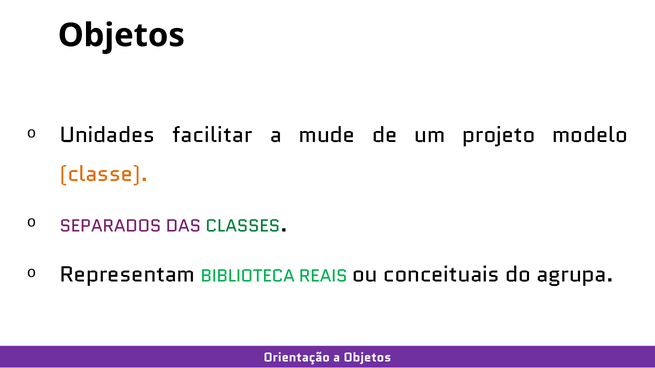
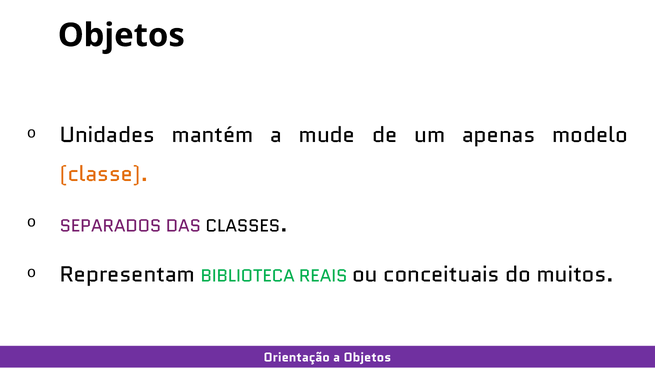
facilitar: facilitar -> mantém (213, 135)
projeto: projeto -> apenas (499, 135)
CLASSES colour: green -> black (243, 226)
agrupa: agrupa -> muitos (575, 275)
